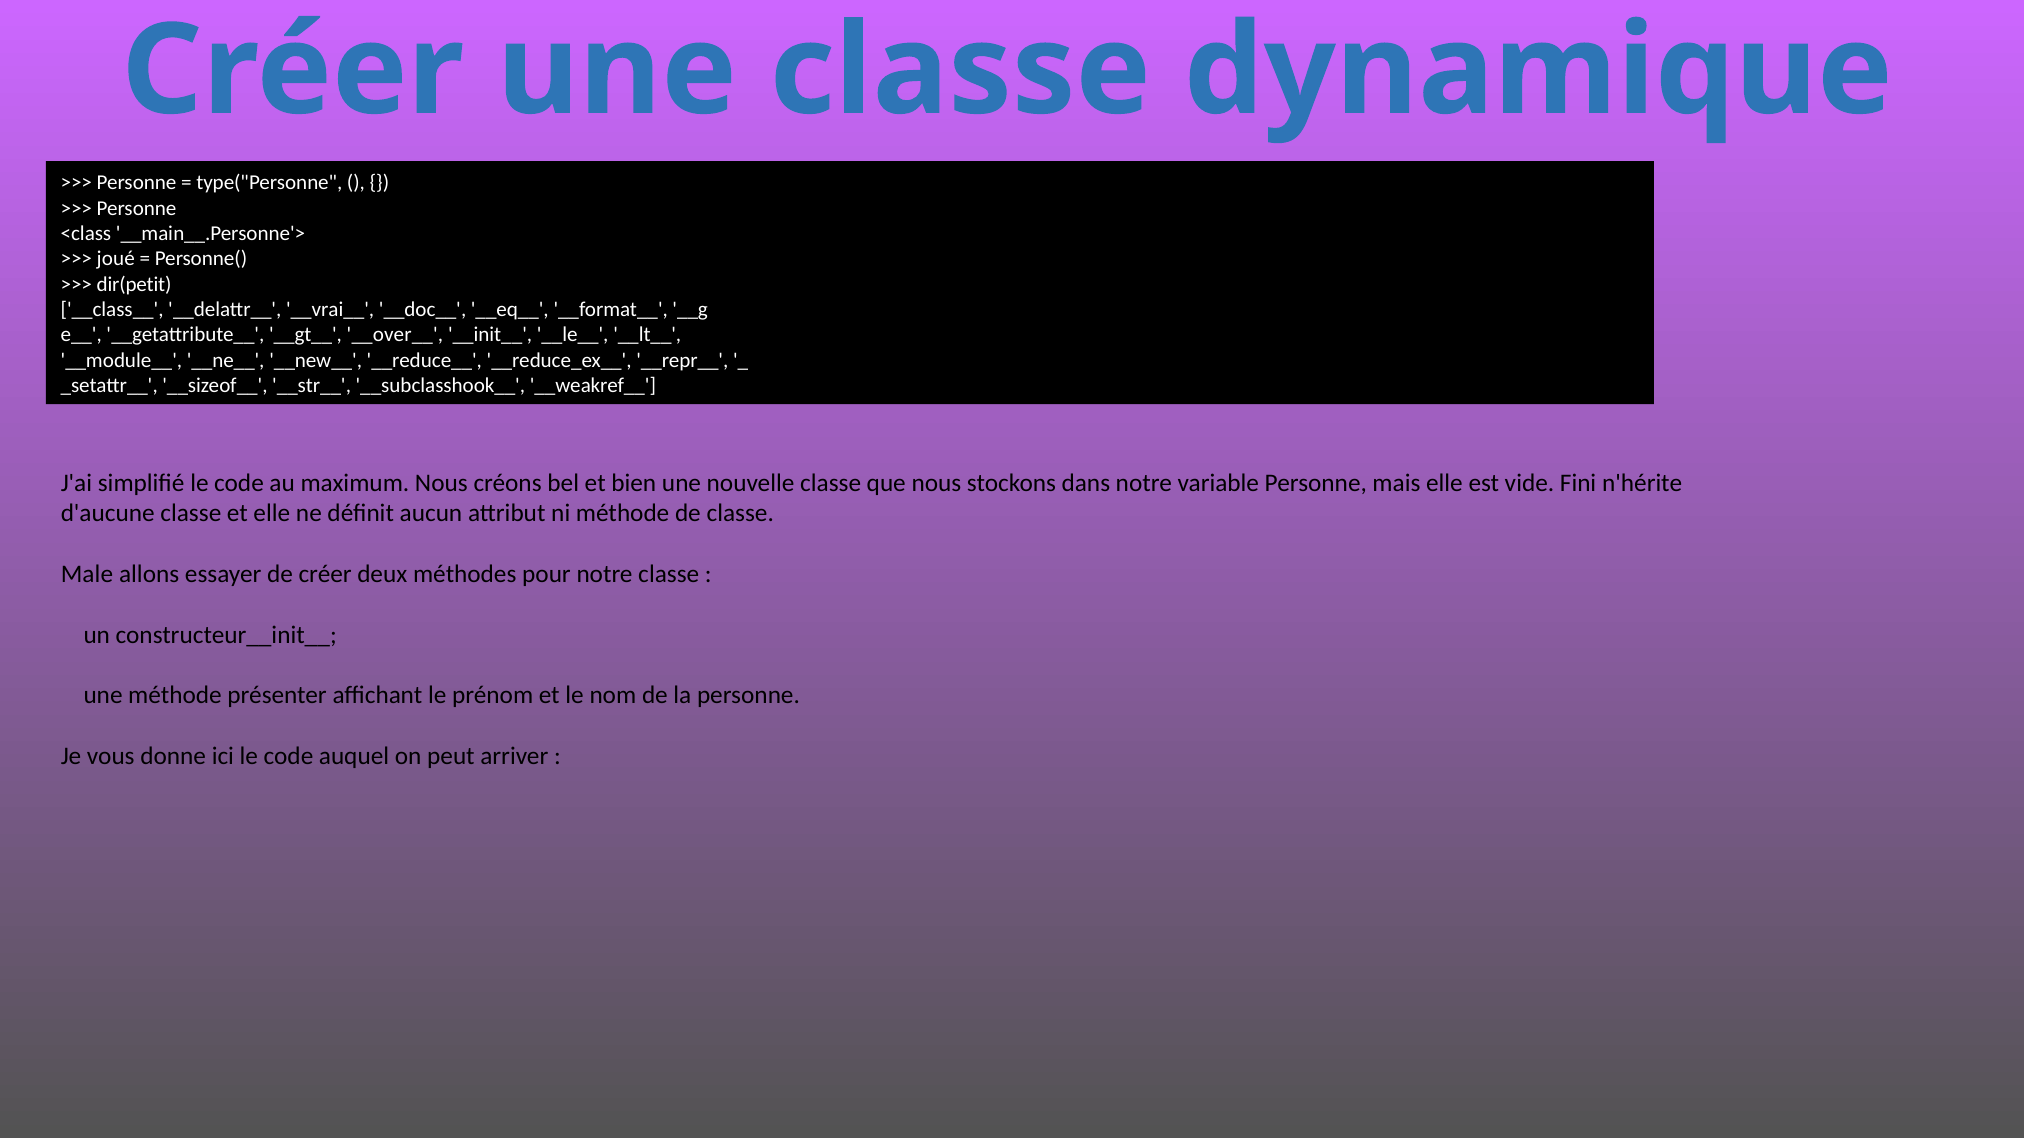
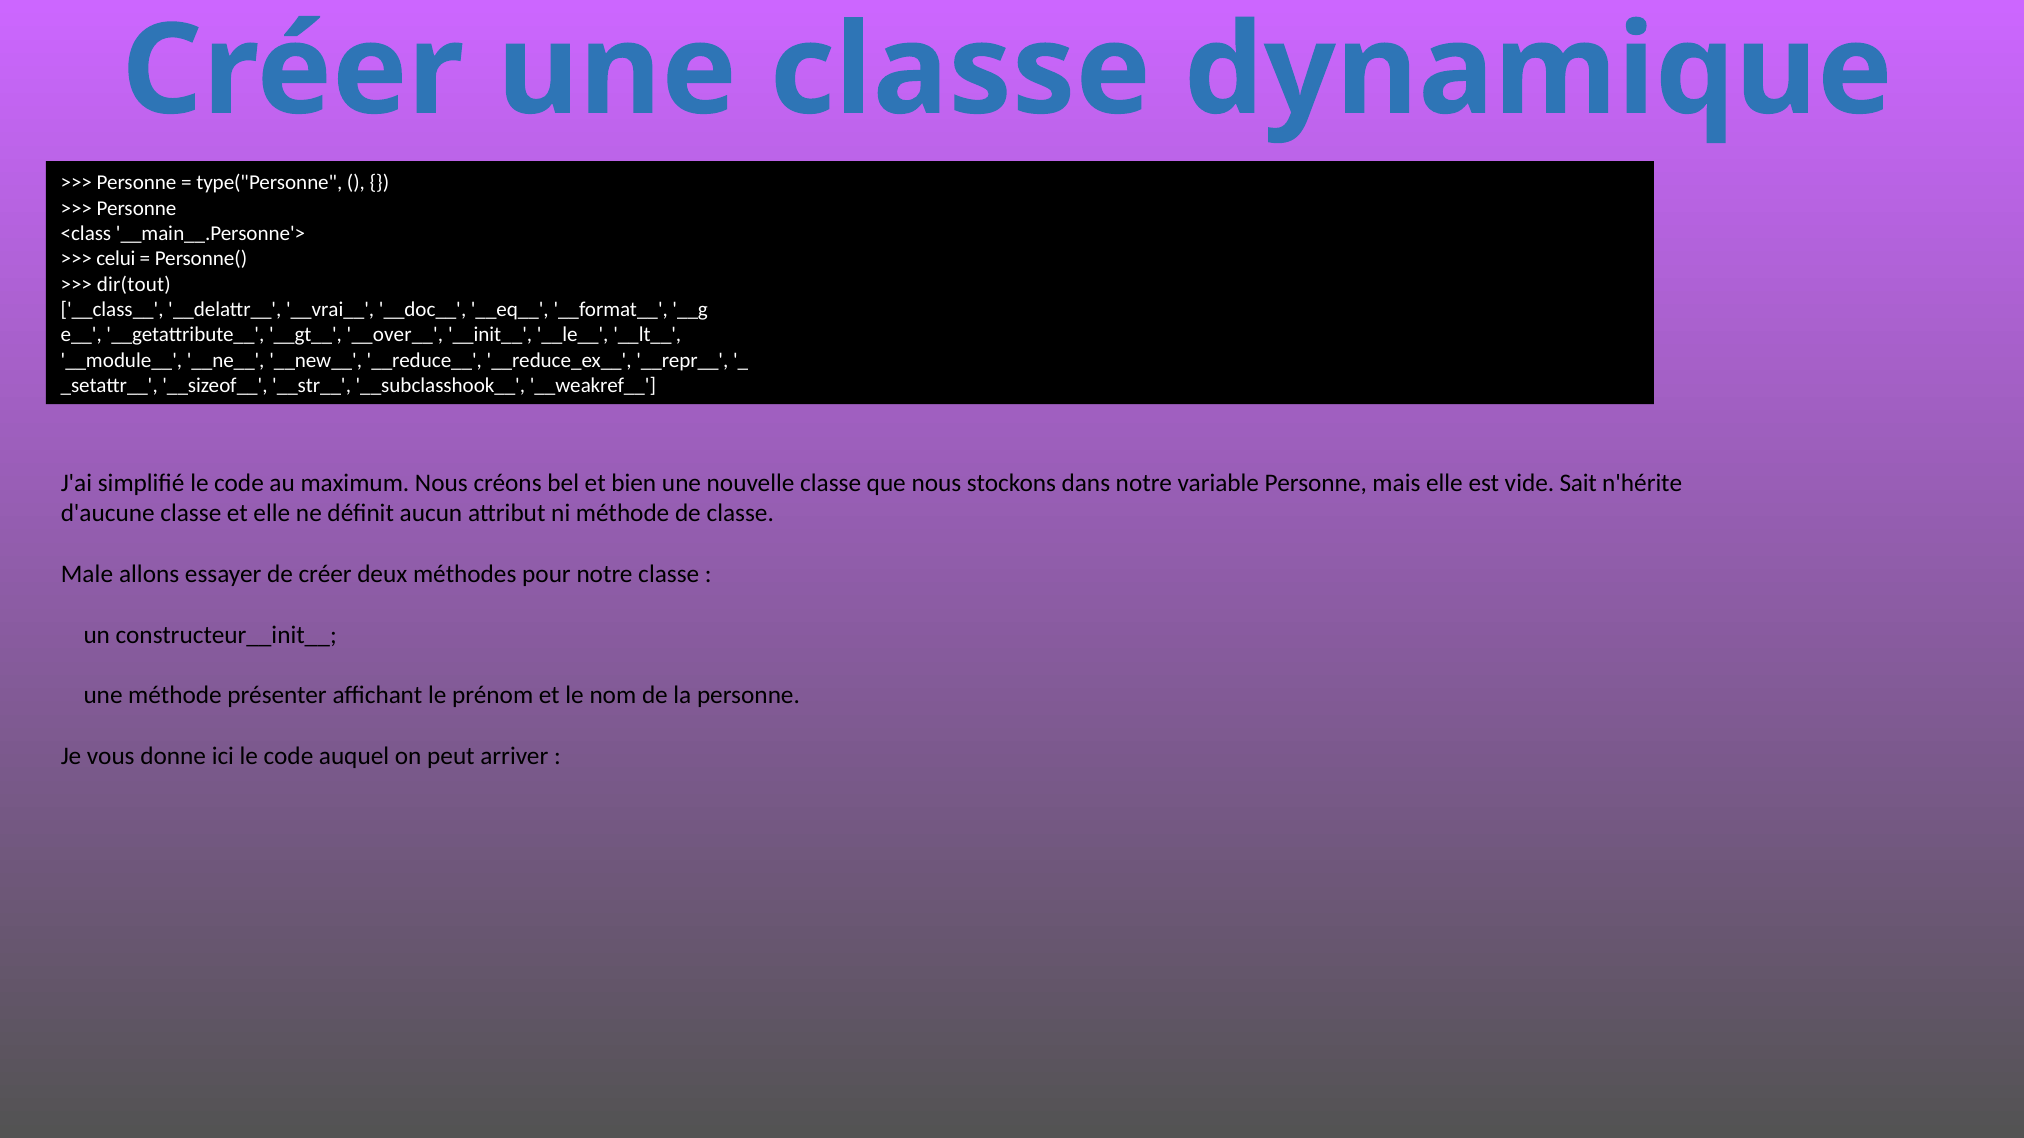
joué: joué -> celui (116, 259)
dir(petit: dir(petit -> dir(tout (134, 284)
Fini: Fini -> Sait (1578, 483)
